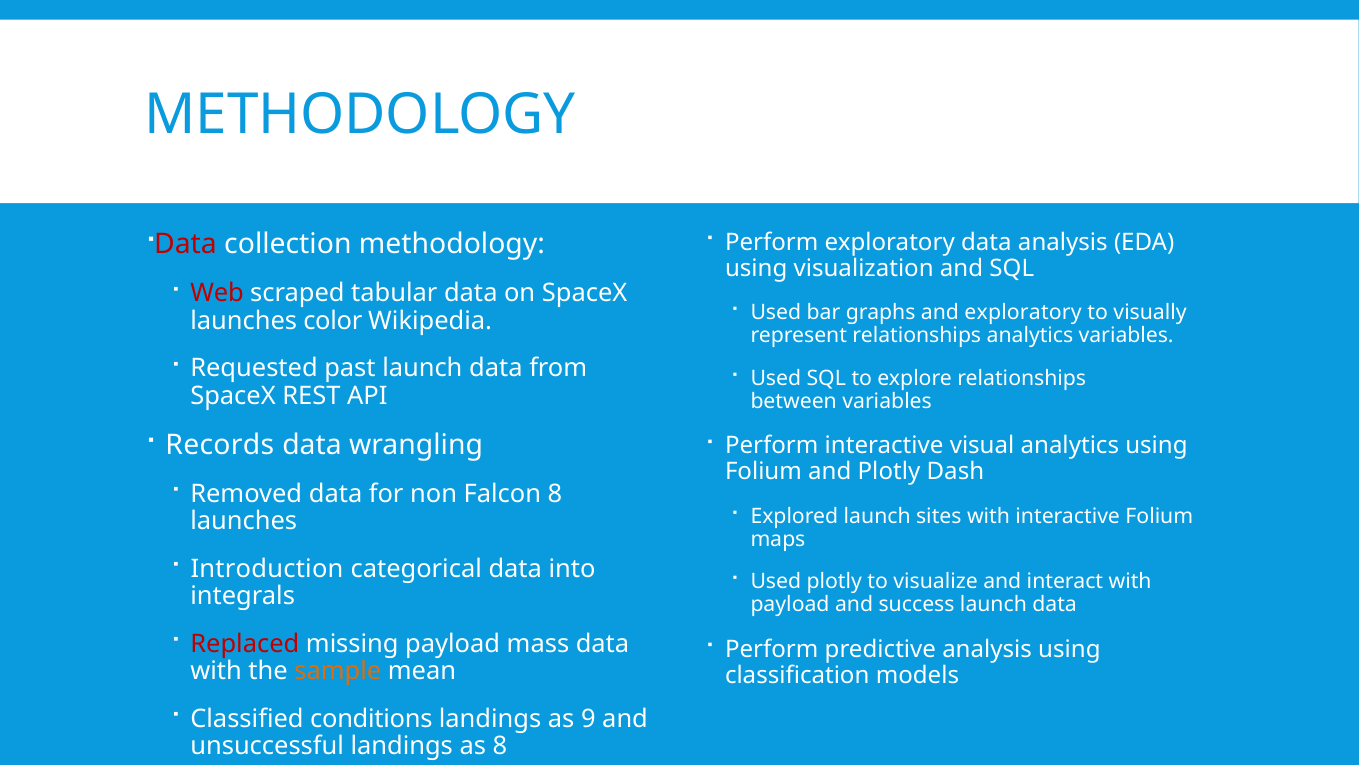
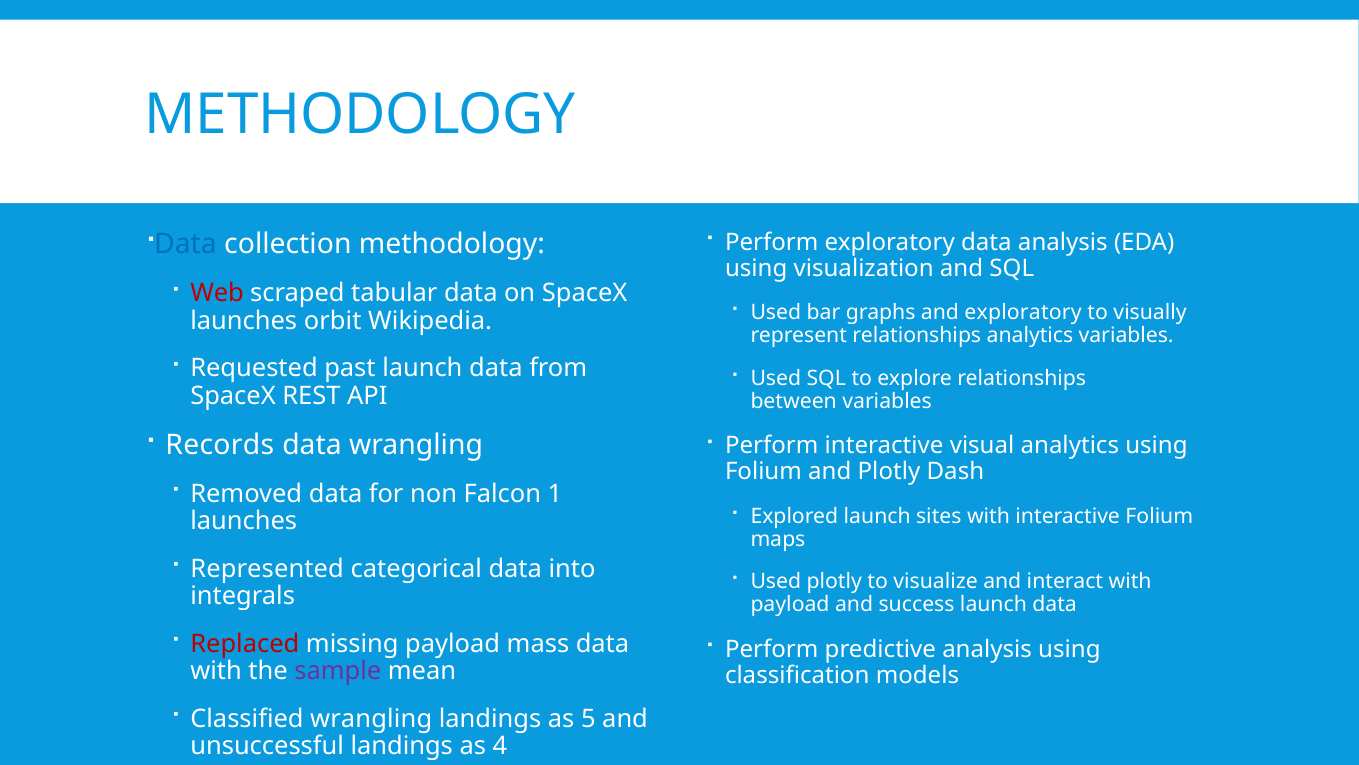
Data colour: red -> blue (185, 244)
color: color -> orbit (333, 321)
Falcon 8: 8 -> 1 (555, 494)
Introduction: Introduction -> Represented (267, 568)
sample colour: orange -> purple (338, 671)
Classified conditions: conditions -> wrangling (371, 718)
9: 9 -> 5 (588, 718)
as 8: 8 -> 4 (500, 746)
